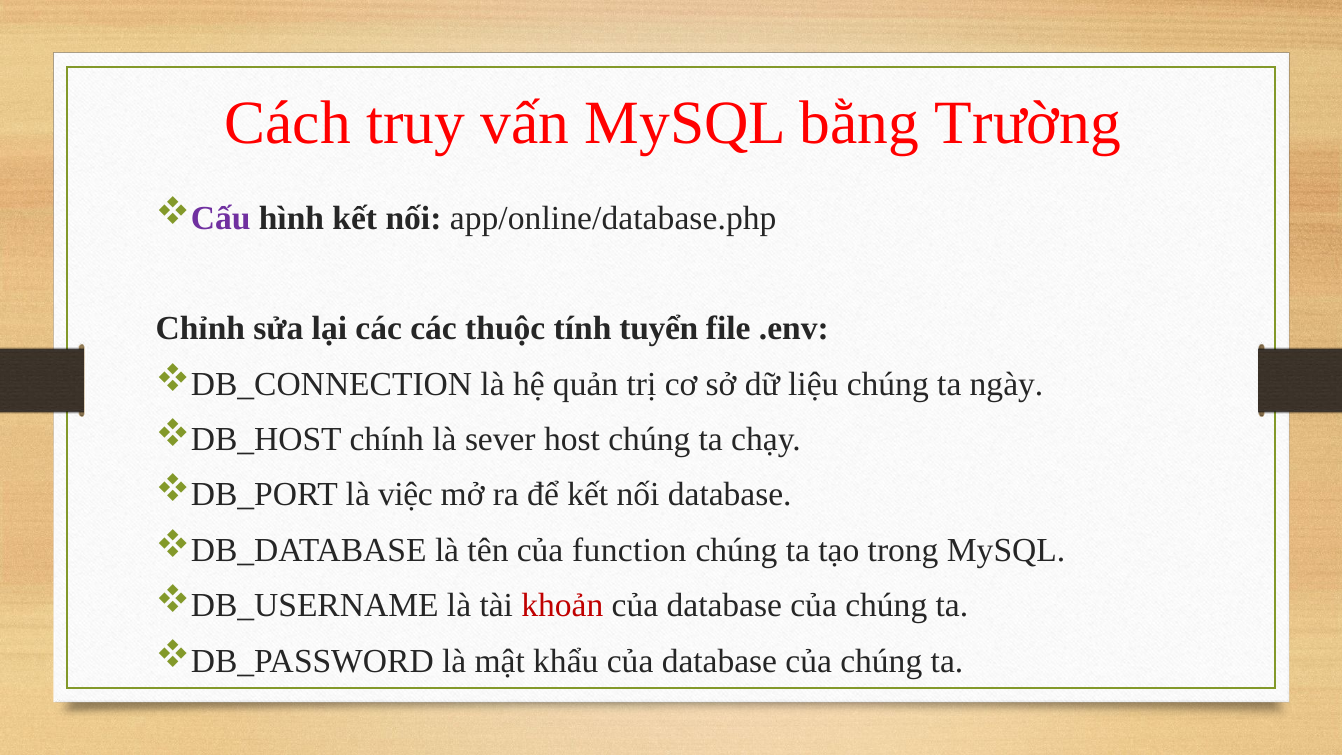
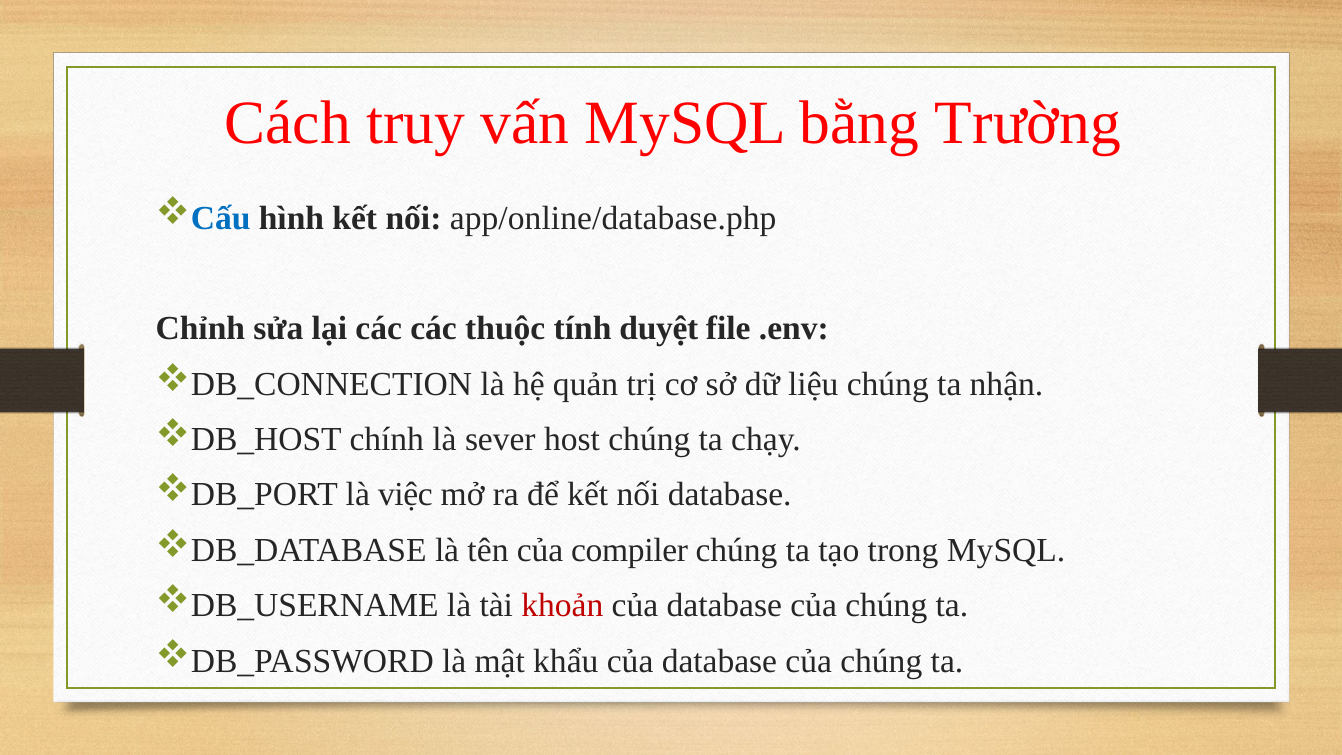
Cấu colour: purple -> blue (221, 218)
tuyển: tuyển -> duyệt (659, 329)
ngày: ngày -> nhận (1006, 384)
function: function -> compiler (630, 550)
